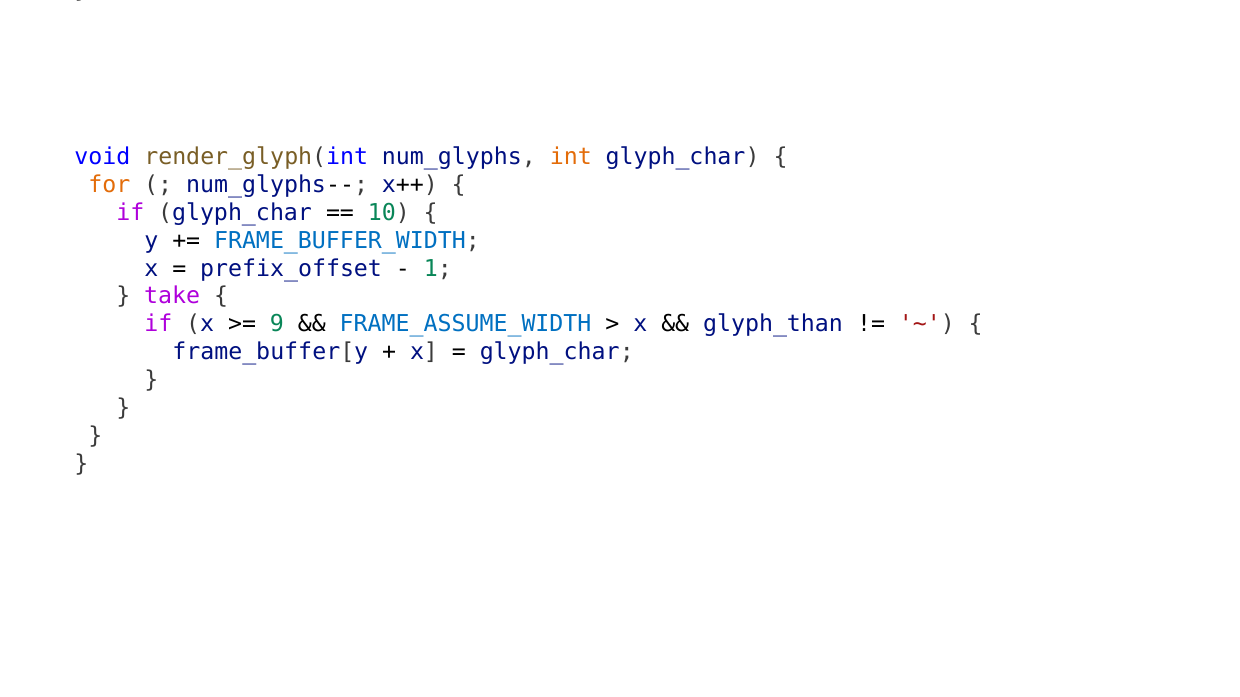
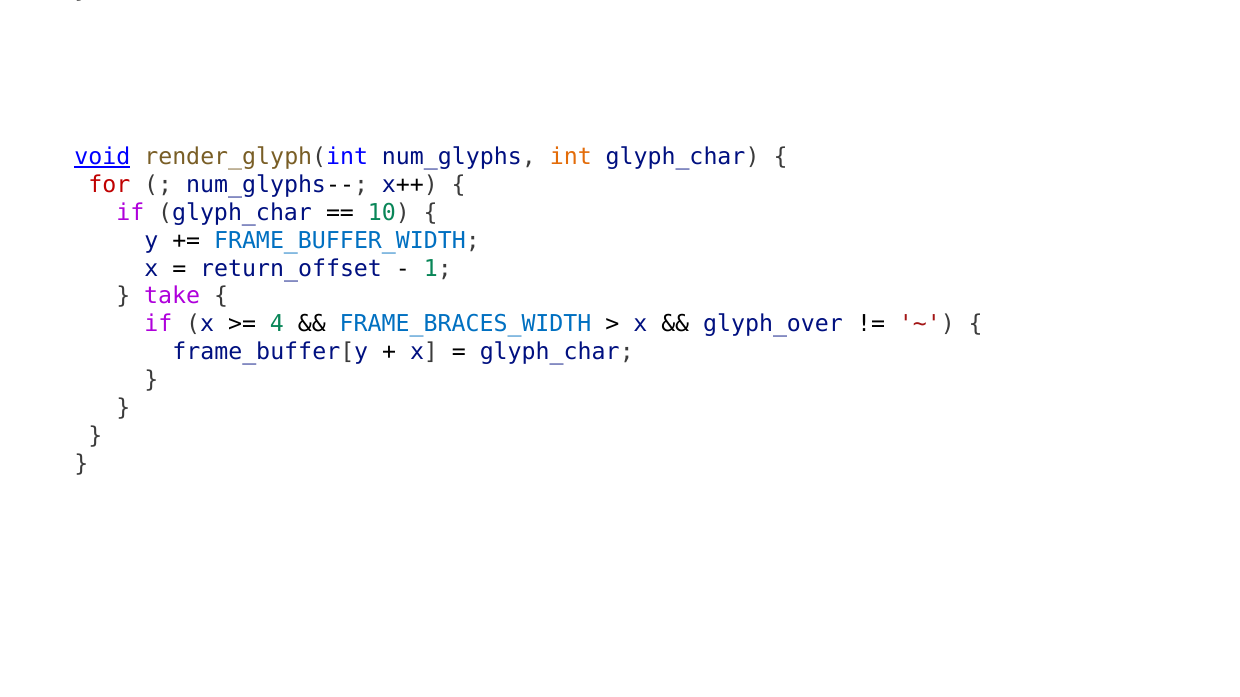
void underline: none -> present (102, 157)
for colour: orange -> red (109, 185)
prefix_offset: prefix_offset -> return_offset (291, 269)
9: 9 -> 4 (277, 324)
FRAME_ASSUME_WIDTH: FRAME_ASSUME_WIDTH -> FRAME_BRACES_WIDTH (466, 324)
glyph_than: glyph_than -> glyph_over (773, 324)
